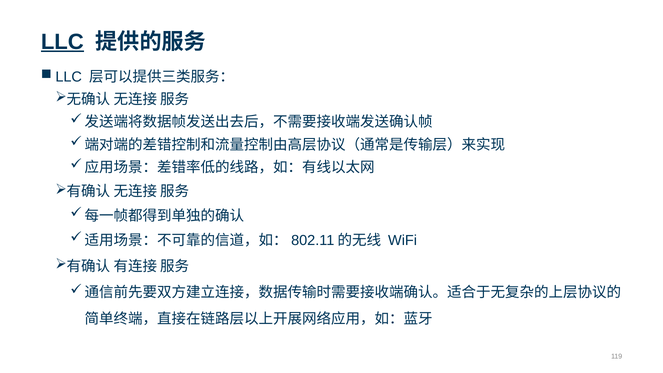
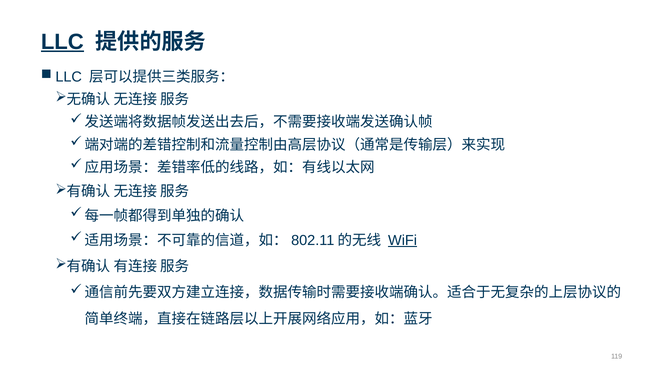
WiFi underline: none -> present (403, 240)
